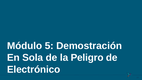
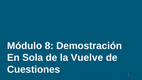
5: 5 -> 8 (49, 46)
Peligro: Peligro -> Vuelve (87, 58)
Electrónico: Electrónico -> Cuestiones (34, 69)
